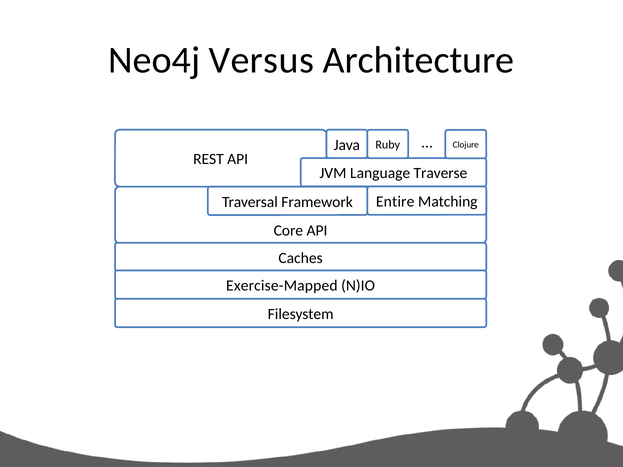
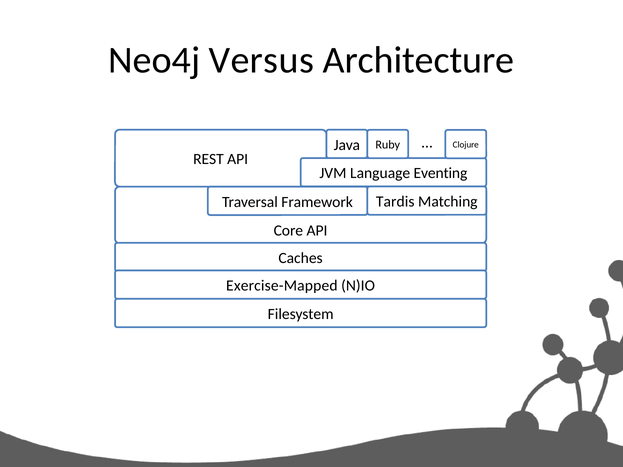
Traverse: Traverse -> Eventing (440, 173)
Entire: Entire -> Tardis (395, 202)
